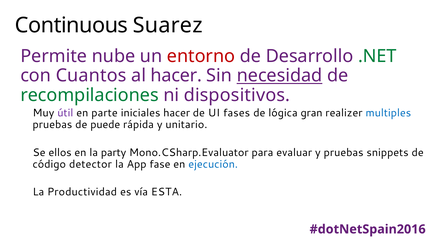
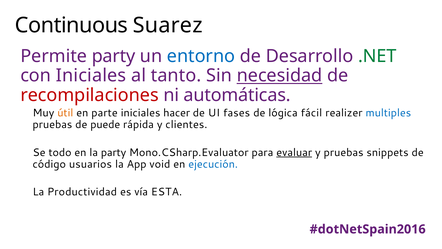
Permite nube: nube -> party (114, 56)
entorno colour: red -> blue (201, 56)
con Cuantos: Cuantos -> Iniciales (91, 75)
al hacer: hacer -> tanto (176, 75)
recompilaciones colour: green -> red (90, 95)
dispositivos: dispositivos -> automáticas (237, 95)
útil colour: purple -> orange (65, 113)
gran: gran -> fácil (311, 113)
unitario: unitario -> clientes (186, 124)
ellos: ellos -> todo (60, 152)
evaluar underline: none -> present (294, 152)
detector: detector -> usuarios (90, 164)
fase: fase -> void (160, 164)
